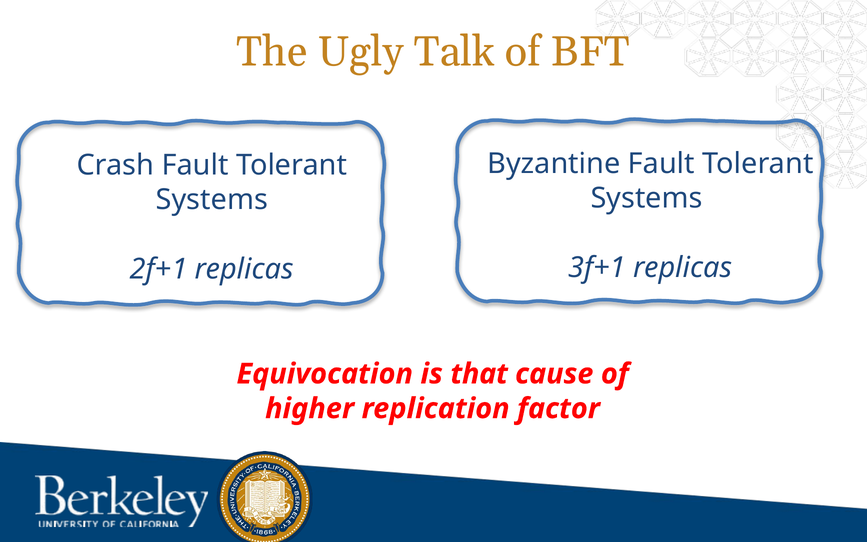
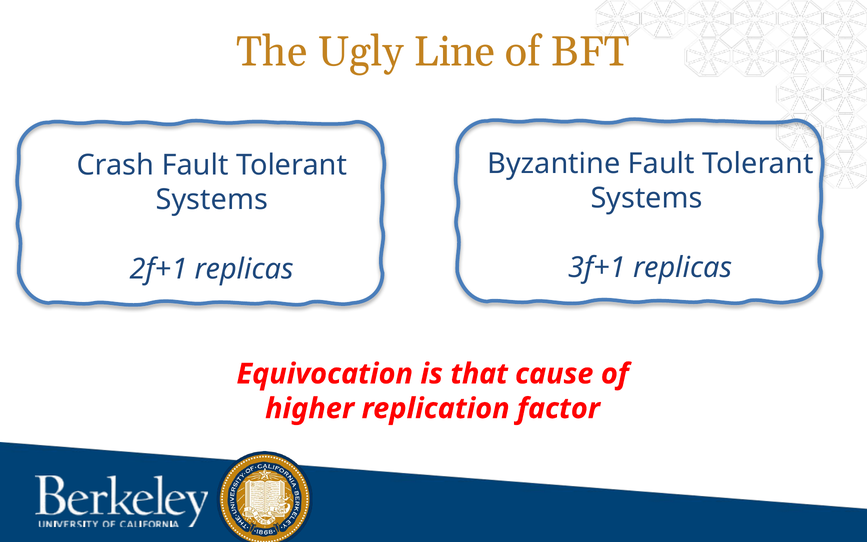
Talk: Talk -> Line (454, 52)
